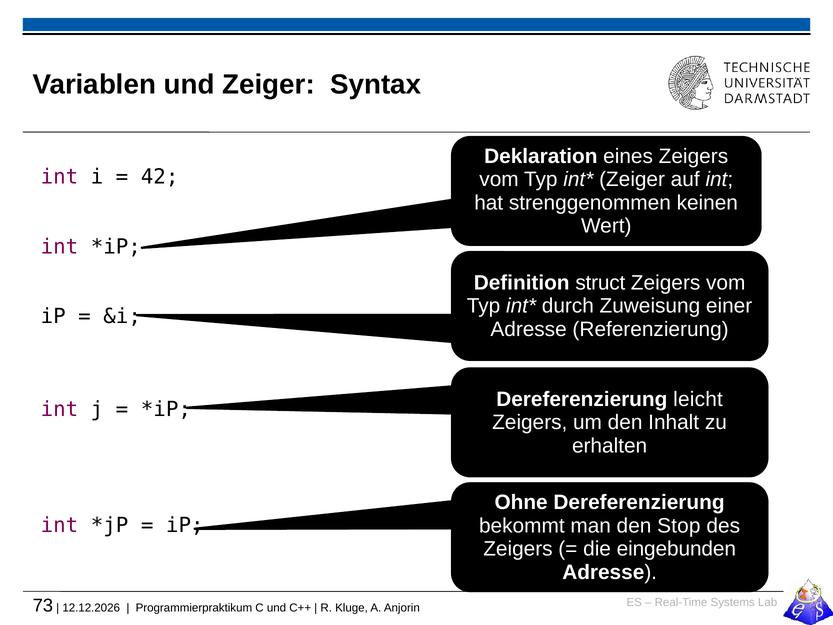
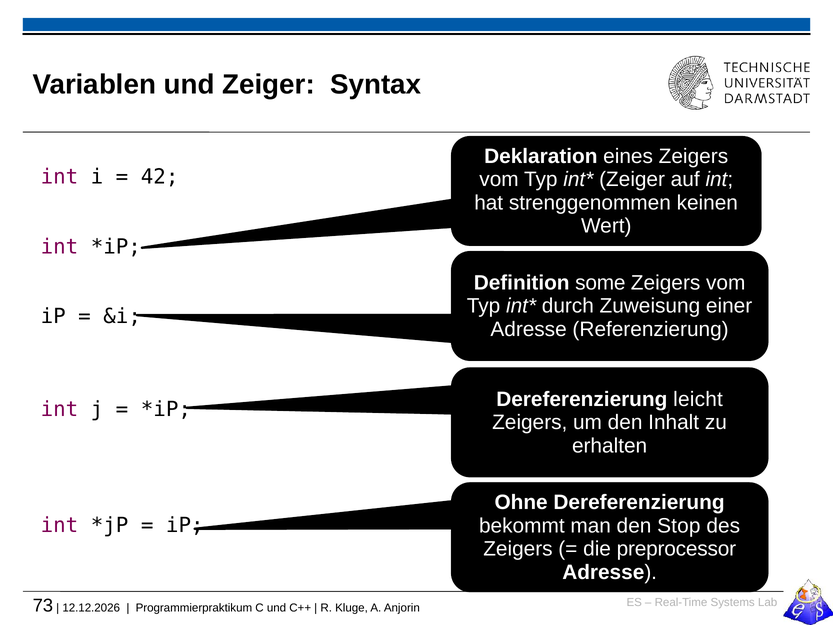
struct: struct -> some (600, 283)
eingebunden: eingebunden -> preprocessor (676, 549)
